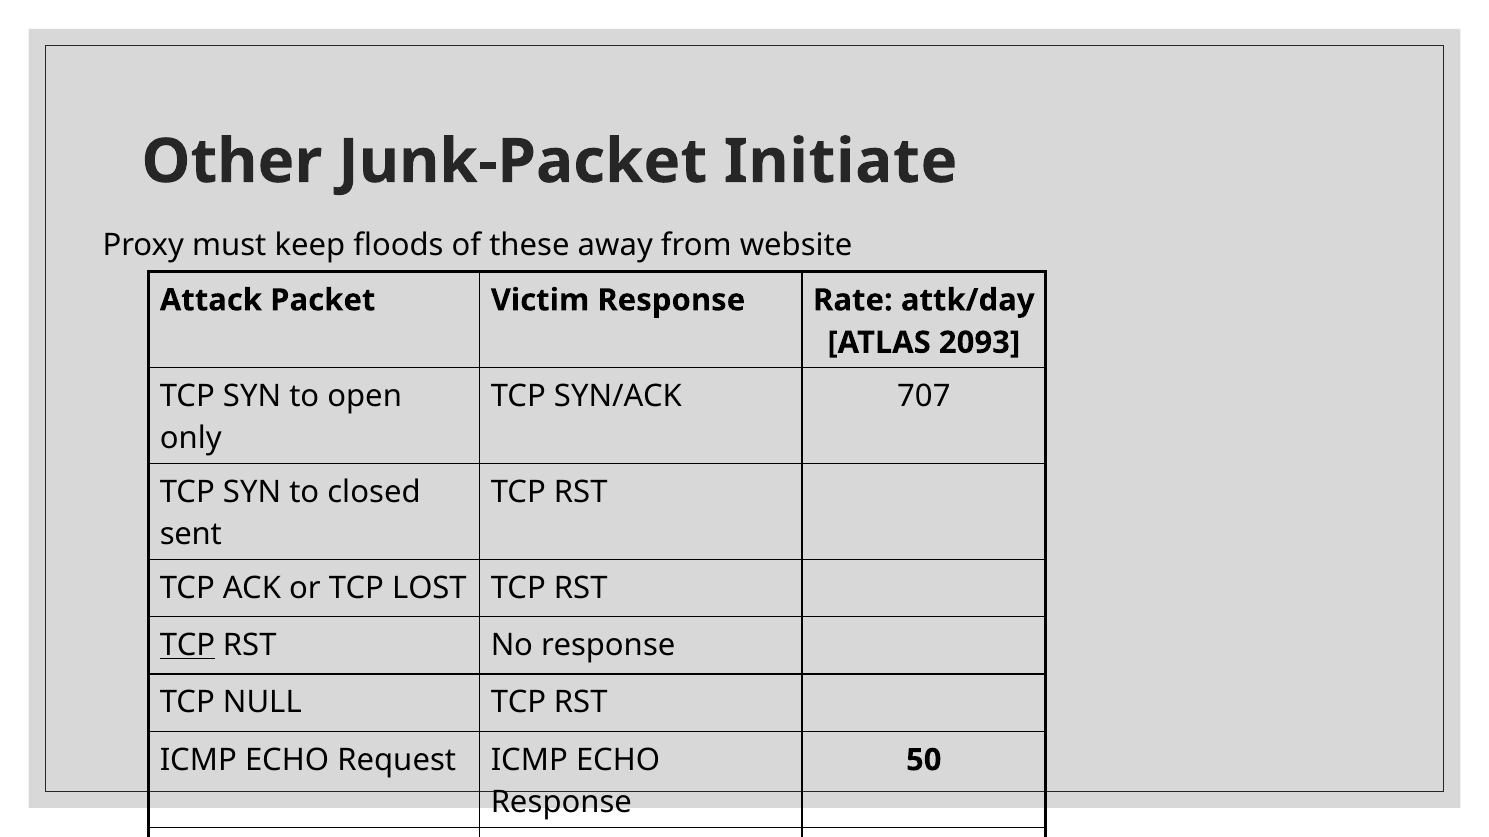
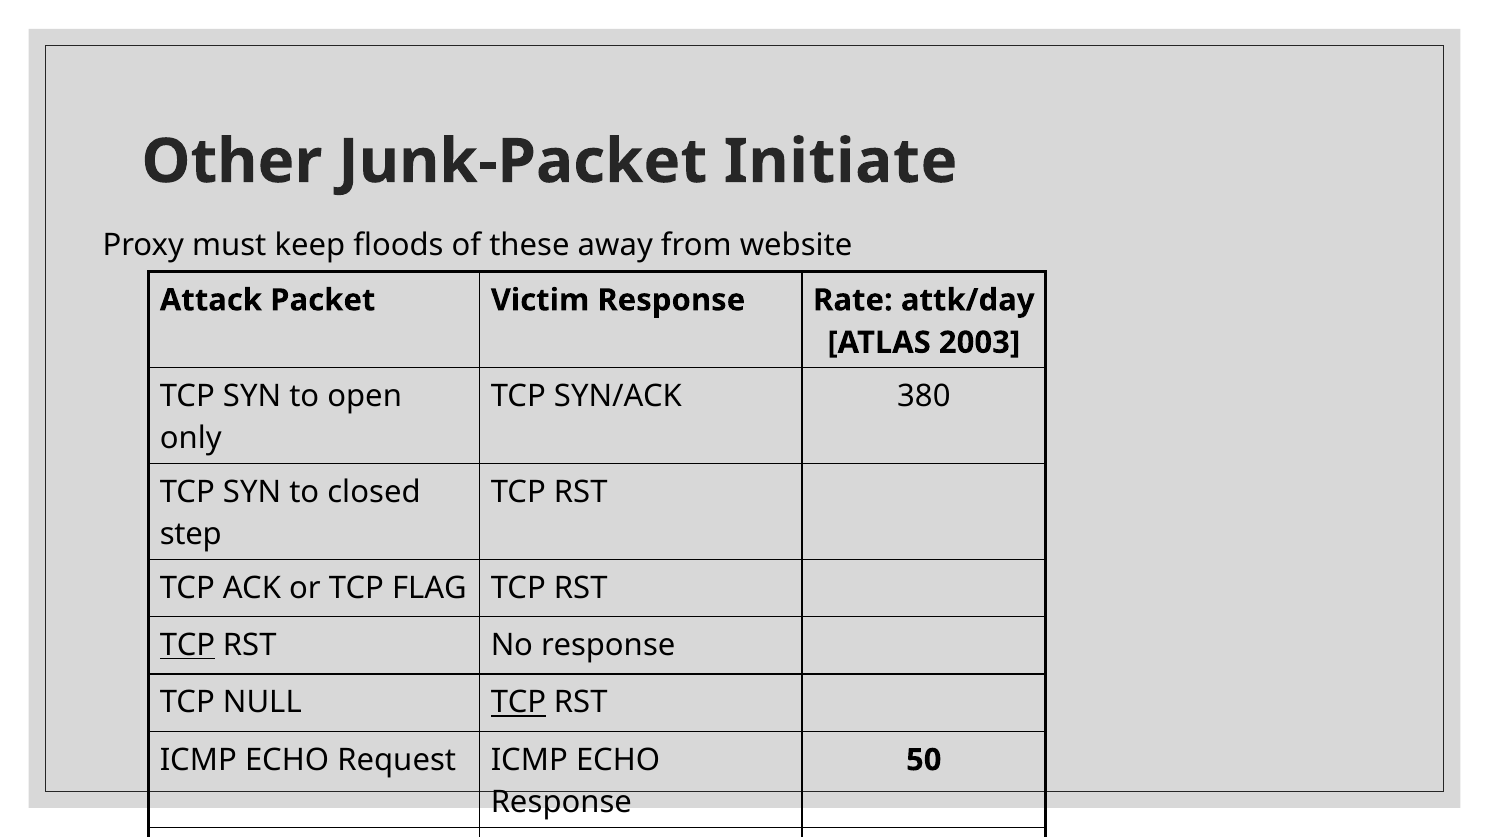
2093: 2093 -> 2003 (980, 343)
707: 707 -> 380 (924, 396)
sent: sent -> step (191, 535)
LOST: LOST -> FLAG (429, 588)
TCP underline: none -> present (518, 703)
